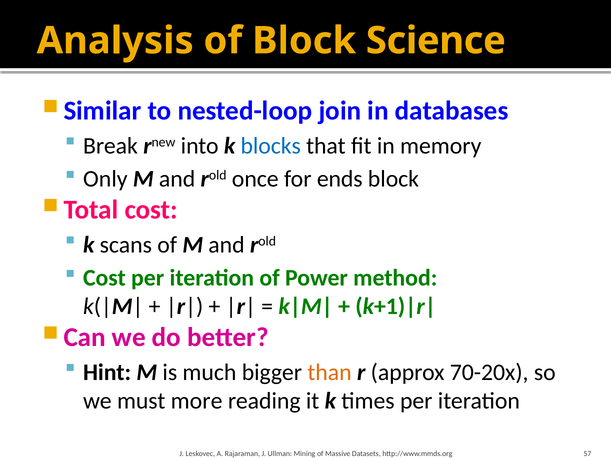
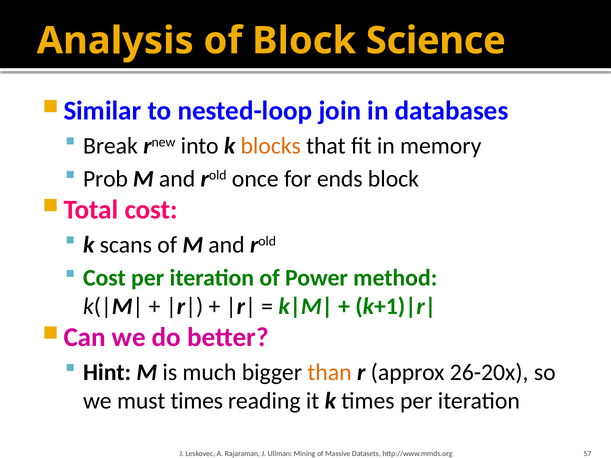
blocks colour: blue -> orange (271, 146)
Only: Only -> Prob (105, 179)
70-20x: 70-20x -> 26-20x (489, 372)
must more: more -> times (197, 401)
